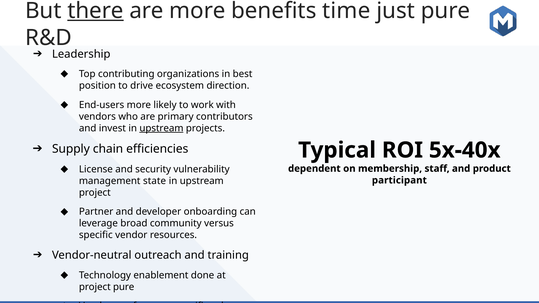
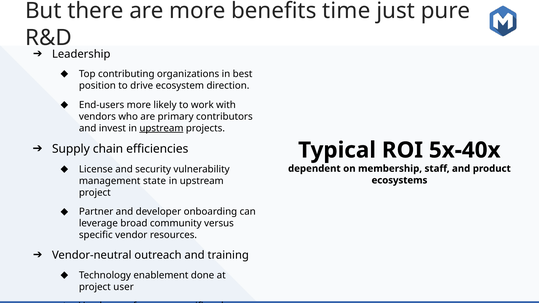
there underline: present -> none (96, 11)
participant: participant -> ecosystems (399, 180)
project pure: pure -> user (124, 287)
